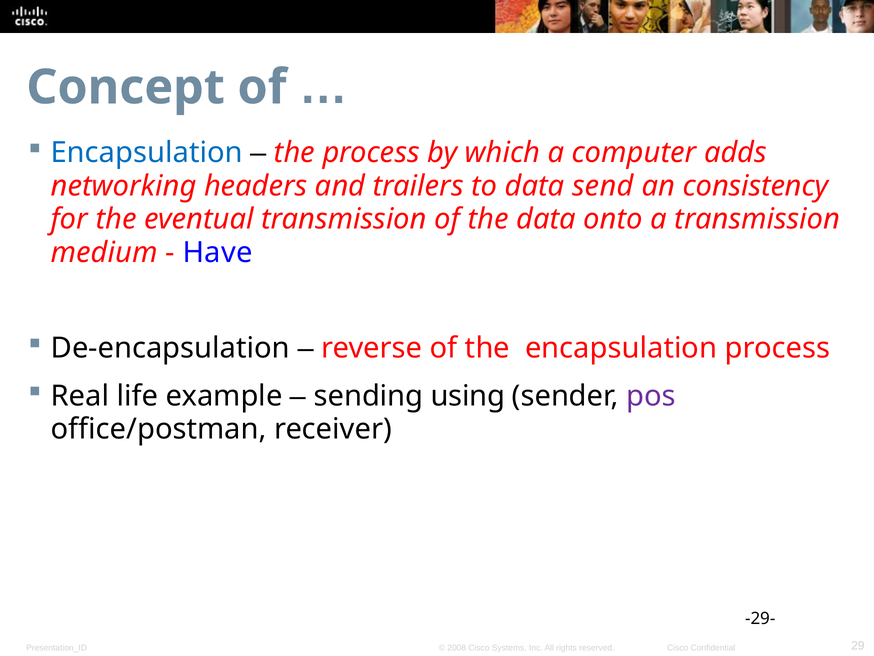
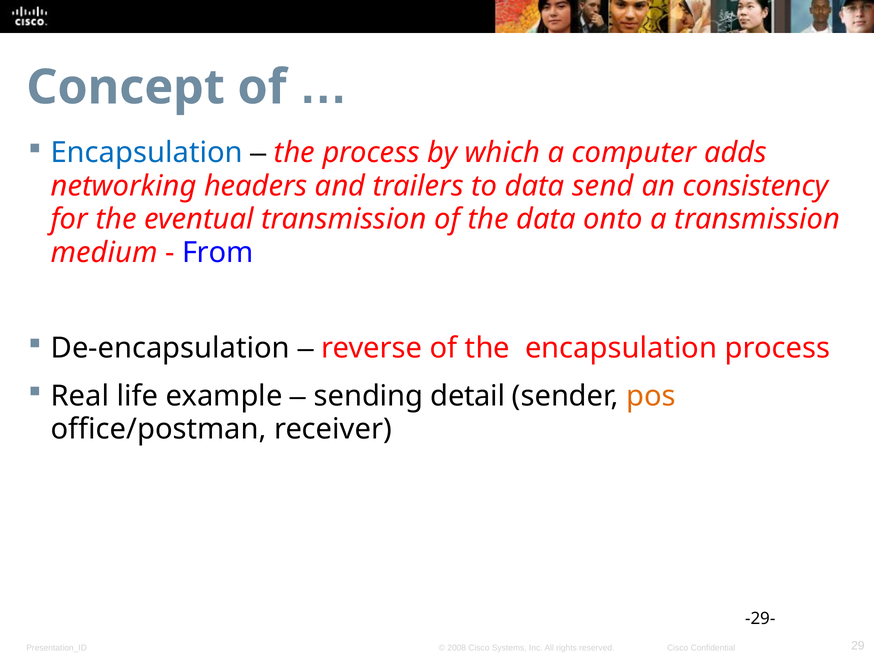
Have: Have -> From (218, 252)
using: using -> detail (468, 396)
pos colour: purple -> orange (651, 396)
